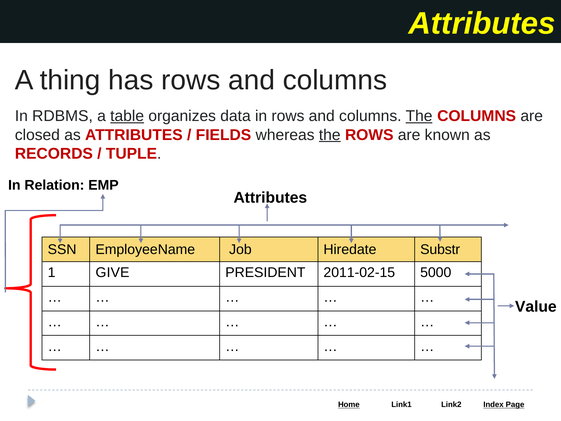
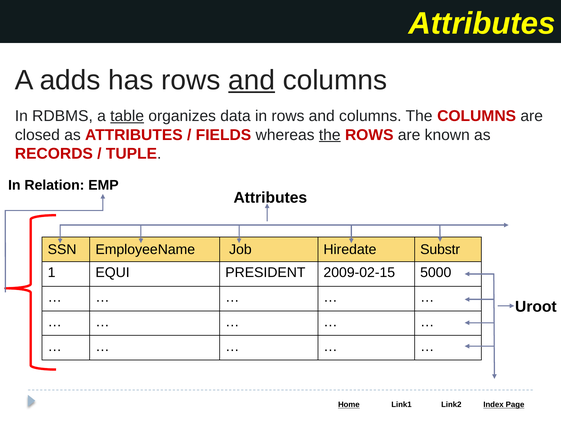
thing: thing -> adds (70, 80)
and underline: none -> present (252, 80)
The underline: present -> none (419, 116)
GIVE: GIVE -> EQUI (113, 272)
2011-02-15: 2011-02-15 -> 2009-02-15 (359, 272)
Value: Value -> Uroot (536, 307)
